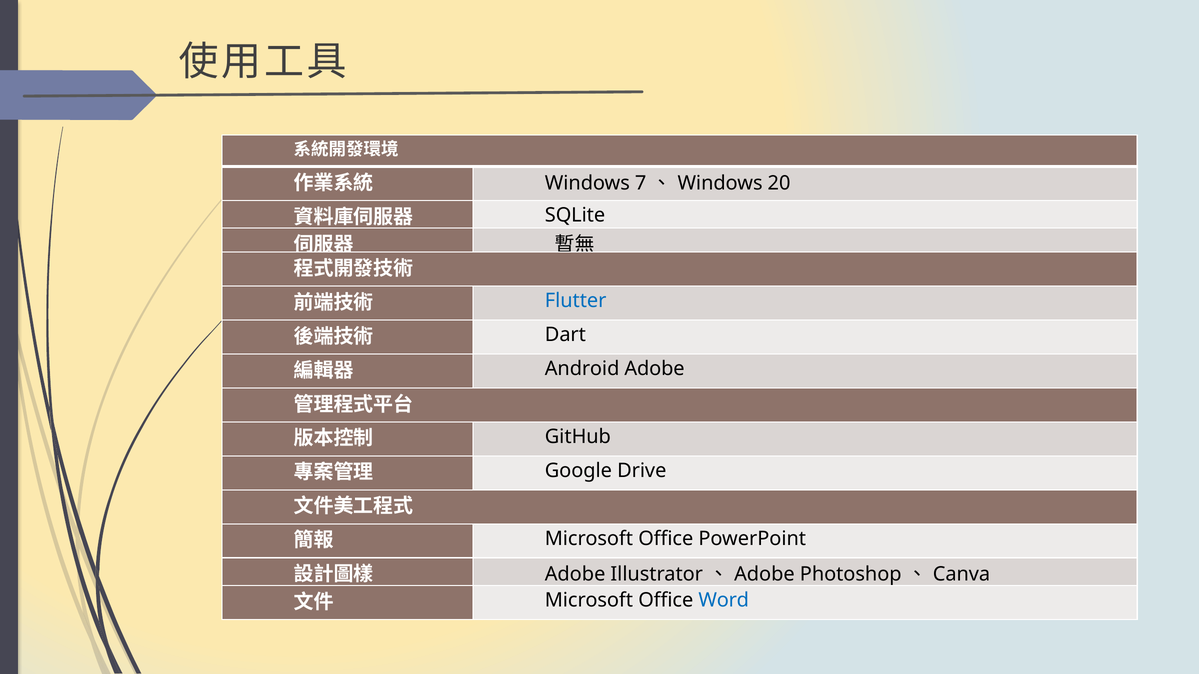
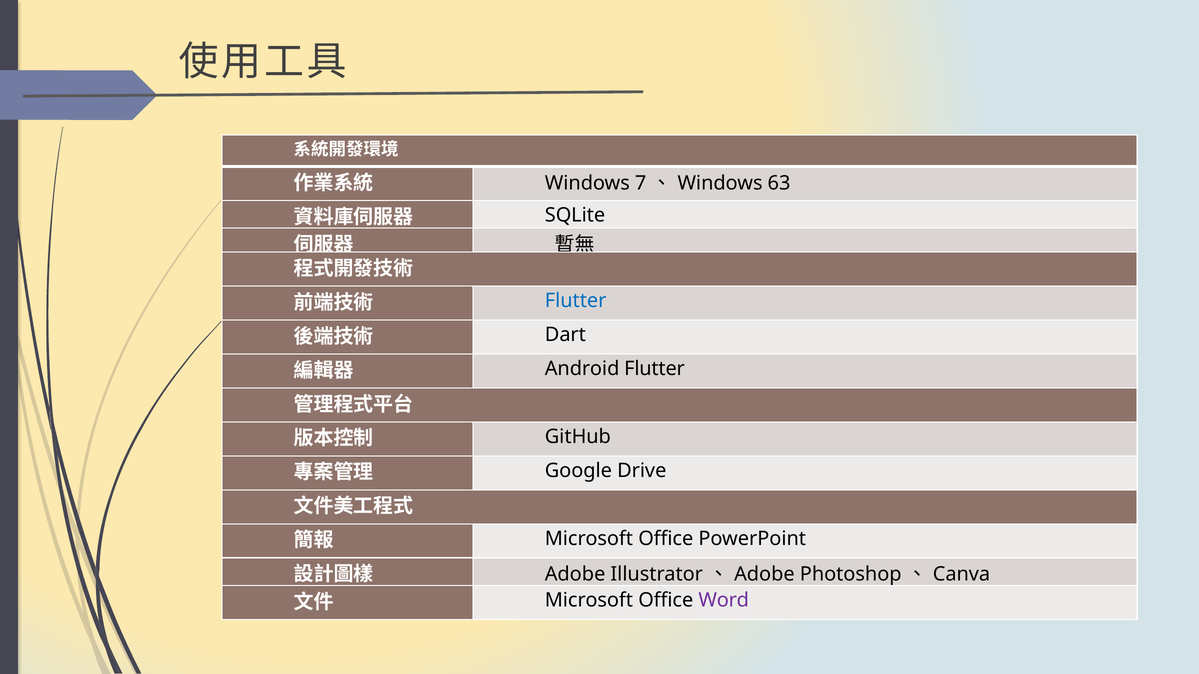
20: 20 -> 63 (779, 183)
Android Adobe: Adobe -> Flutter (655, 369)
Word colour: blue -> purple (724, 601)
